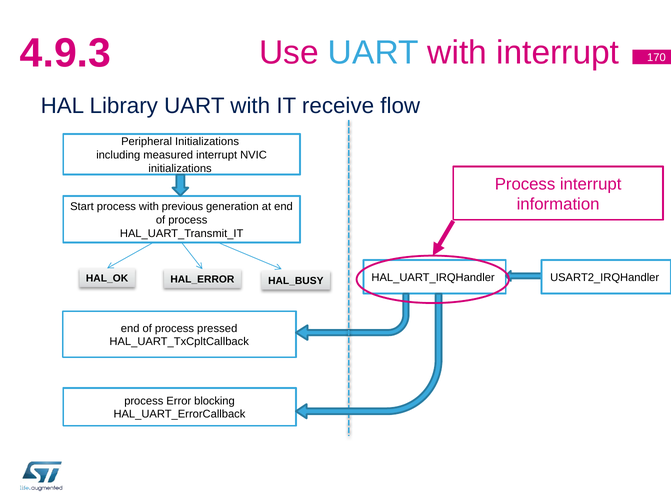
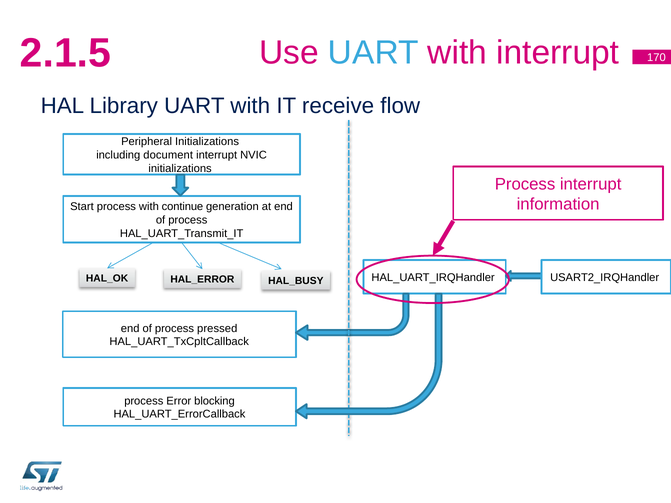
4.9.3: 4.9.3 -> 2.1.5 (65, 53)
measured: measured -> document (168, 155)
previous: previous -> continue (182, 207)
